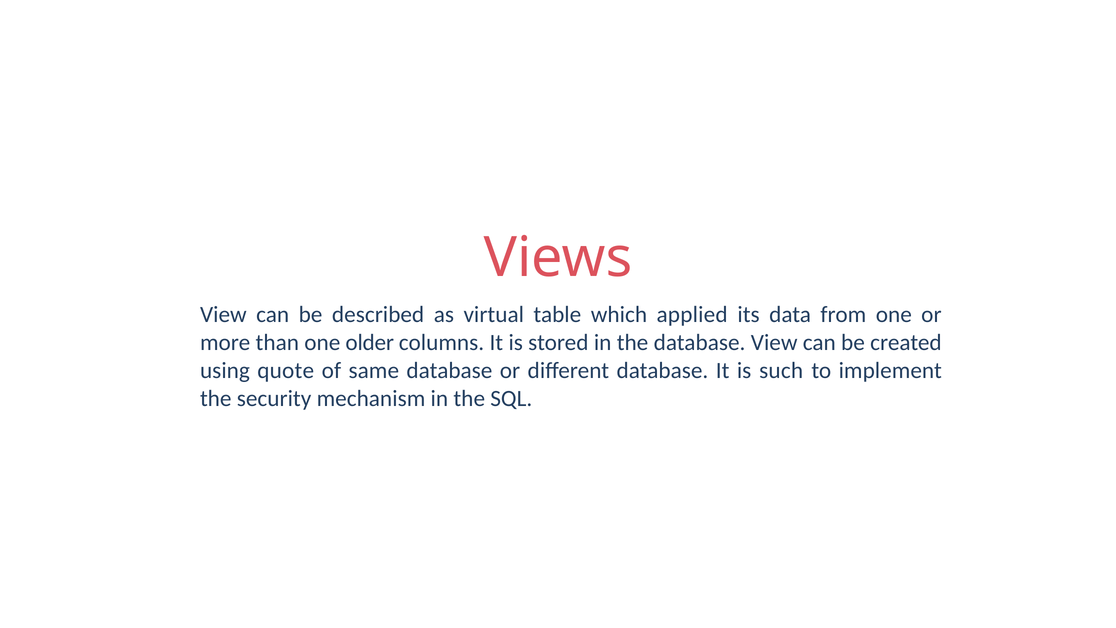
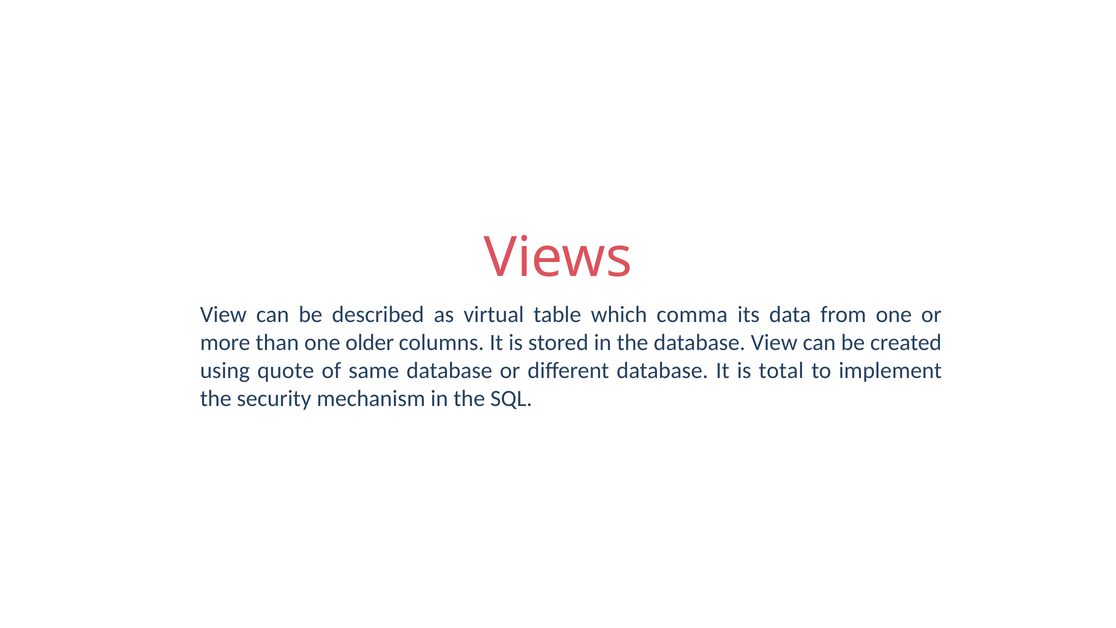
applied: applied -> comma (692, 314)
such: such -> total (781, 370)
